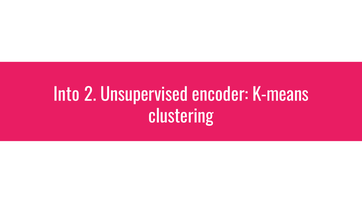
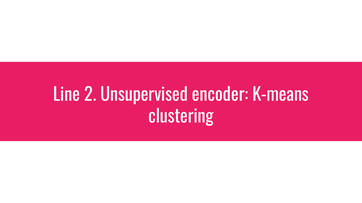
Into: Into -> Line (66, 95)
